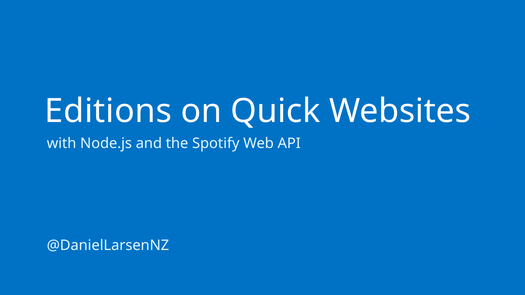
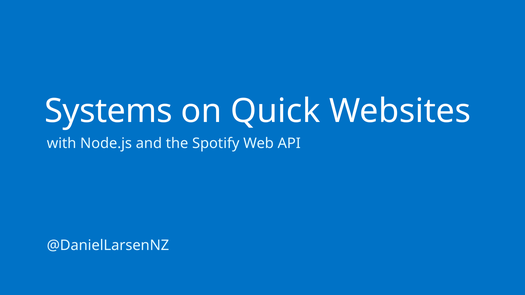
Editions: Editions -> Systems (109, 111)
